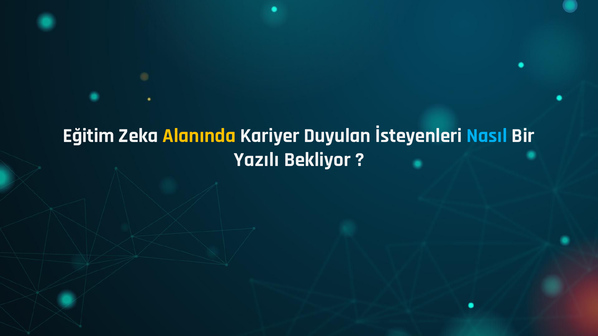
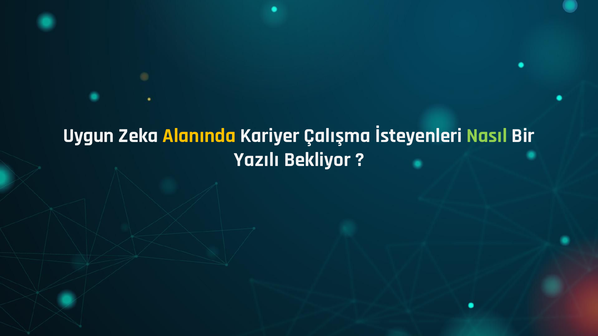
Eğitim: Eğitim -> Uygun (89, 136)
Duyulan: Duyulan -> Çalışma (337, 136)
Nasıl colour: light blue -> light green (487, 136)
